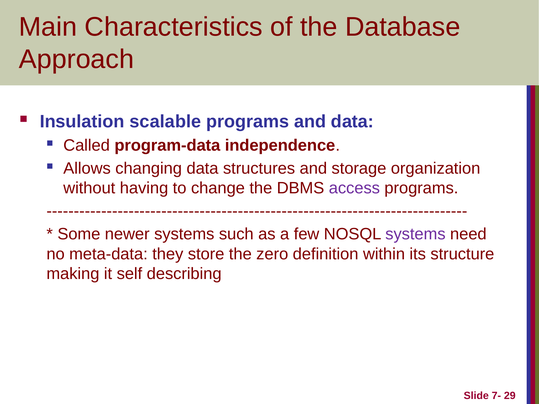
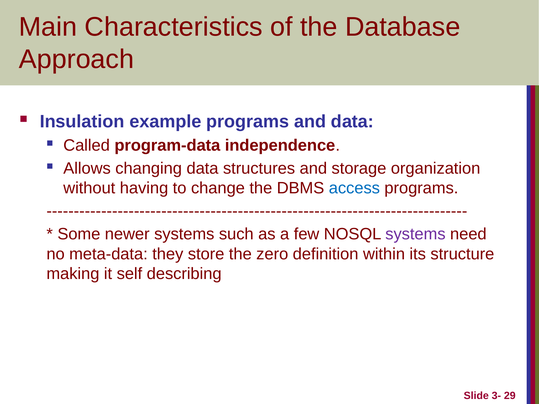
scalable: scalable -> example (165, 122)
access colour: purple -> blue (354, 188)
7-: 7- -> 3- (496, 396)
